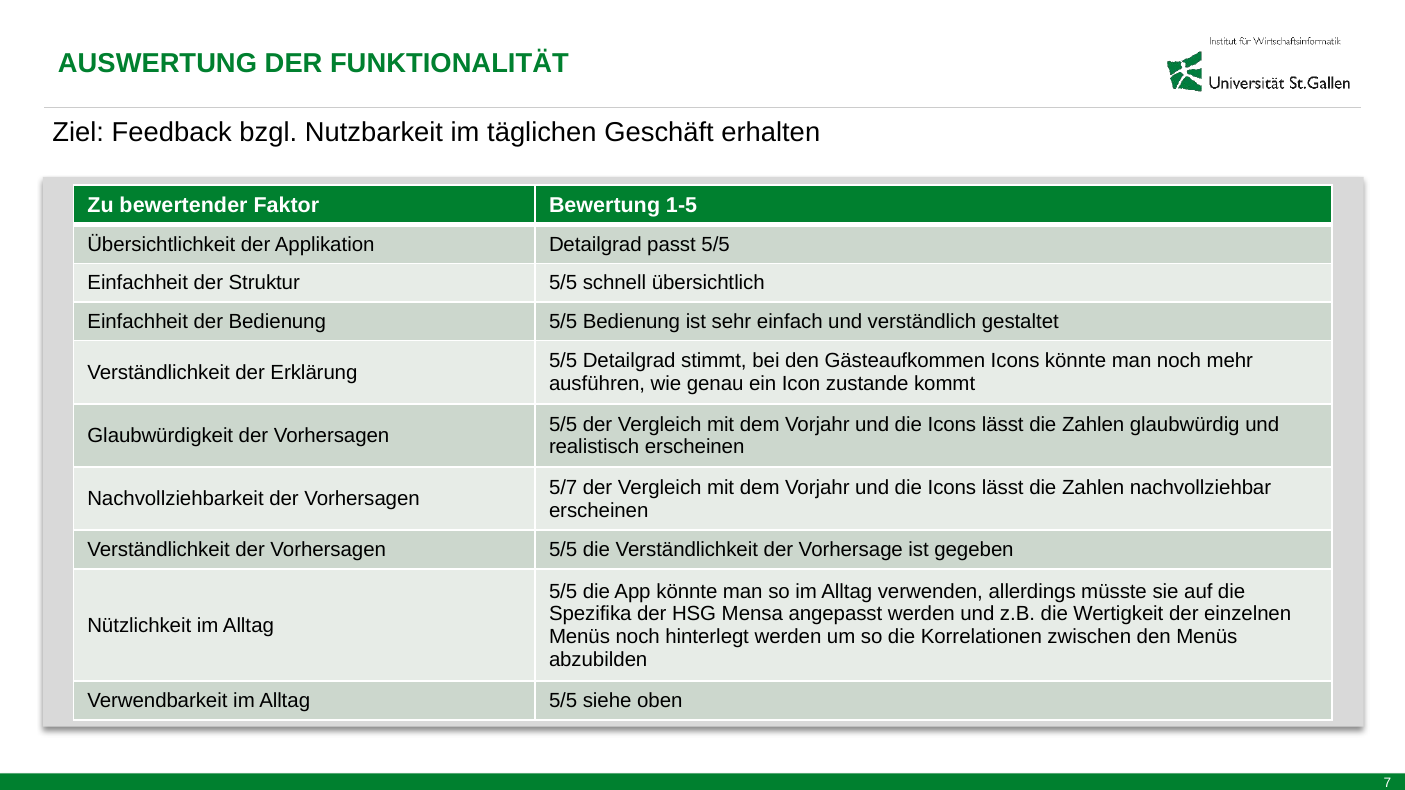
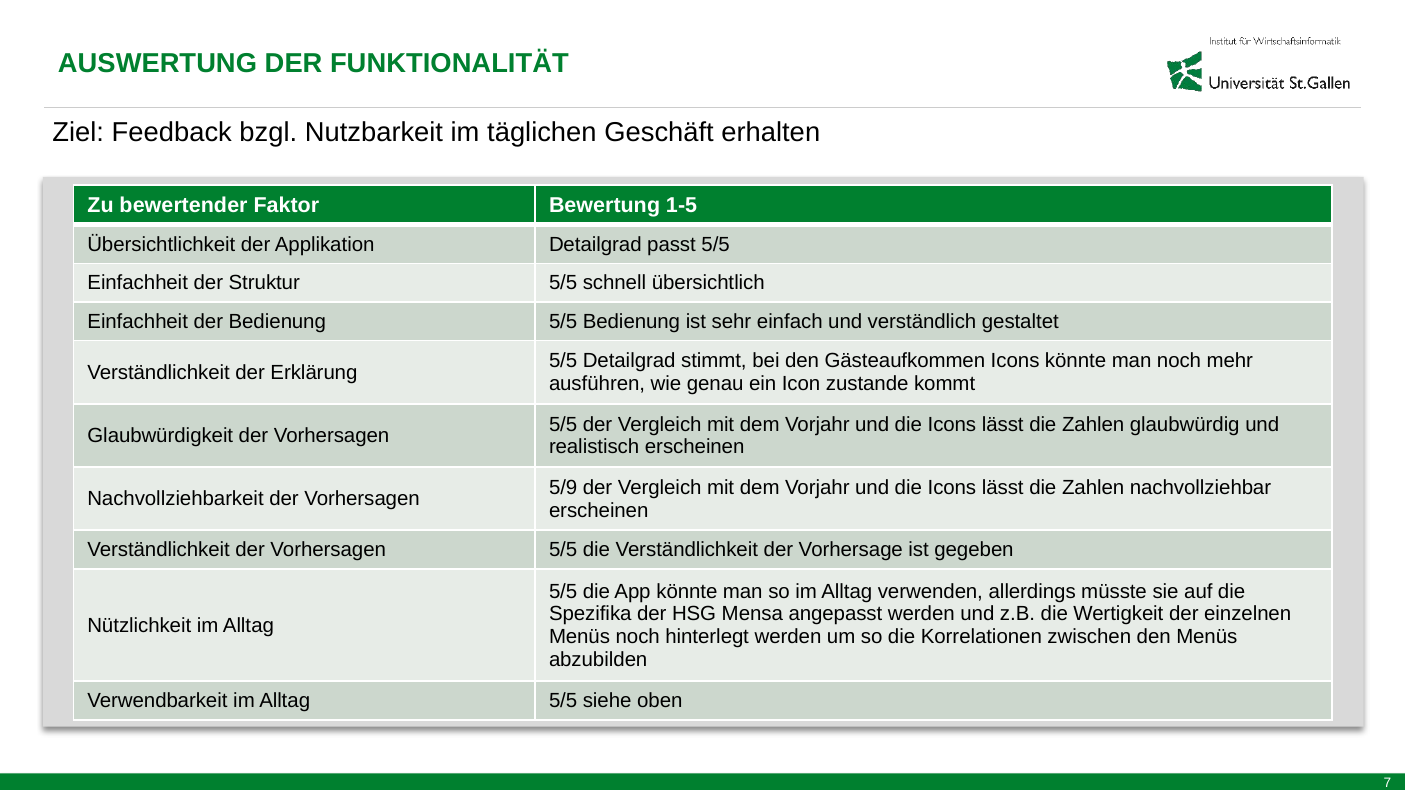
5/7: 5/7 -> 5/9 (563, 488)
